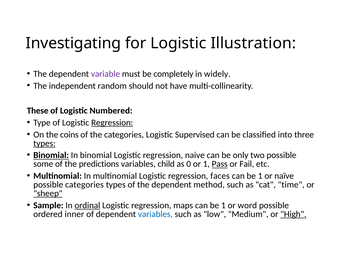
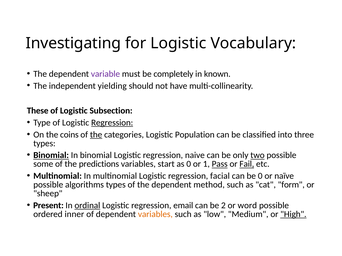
Illustration: Illustration -> Vocabulary (253, 43)
widely: widely -> known (217, 74)
random: random -> yielding (112, 86)
Numbered: Numbered -> Subsection (111, 111)
the underline: none -> present (96, 135)
Supervised: Supervised -> Population (195, 135)
types underline: present -> none (44, 144)
two underline: none -> present (258, 156)
child: child -> start (166, 164)
Fail underline: none -> present (247, 164)
faces: faces -> facial (220, 176)
1: 1 -> 0 (260, 176)
possible categories: categories -> algorithms (85, 185)
time: time -> form (291, 185)
sheep underline: present -> none (48, 194)
Sample: Sample -> Present (48, 206)
maps: maps -> email (183, 206)
1: 1 -> 2 (223, 206)
variables colour: blue -> orange (155, 215)
